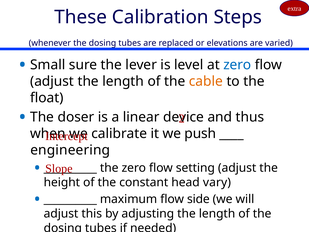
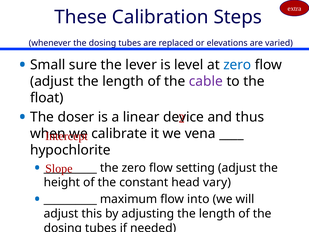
cable colour: orange -> purple (206, 81)
push: push -> vena (200, 134)
engineering: engineering -> hypochlorite (70, 150)
side: side -> into (198, 199)
